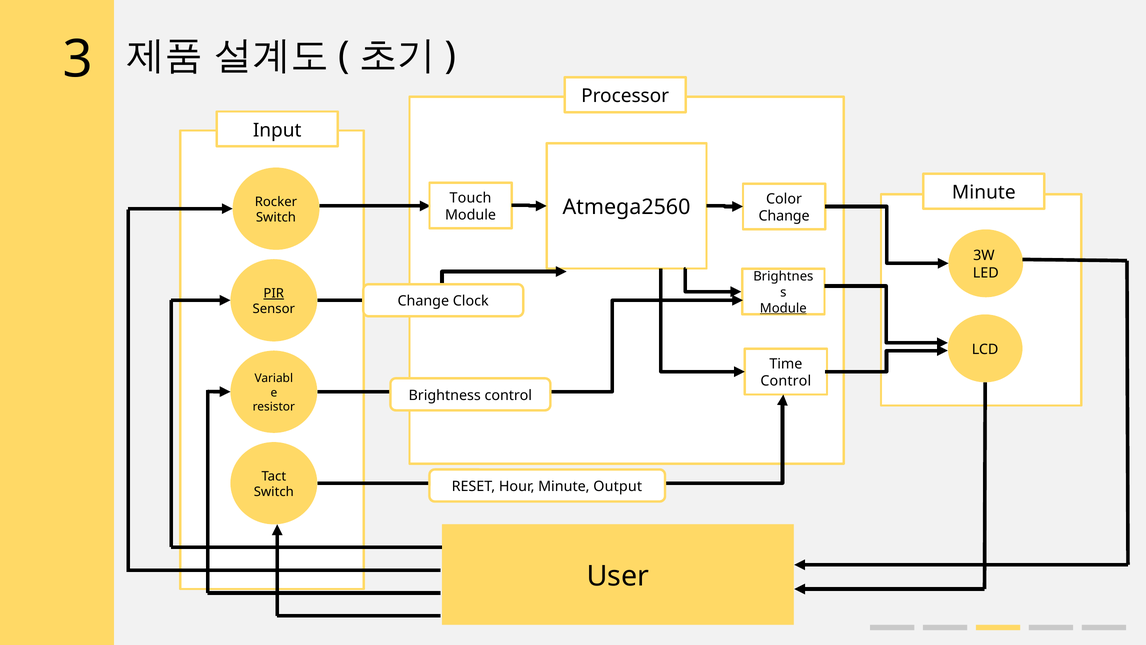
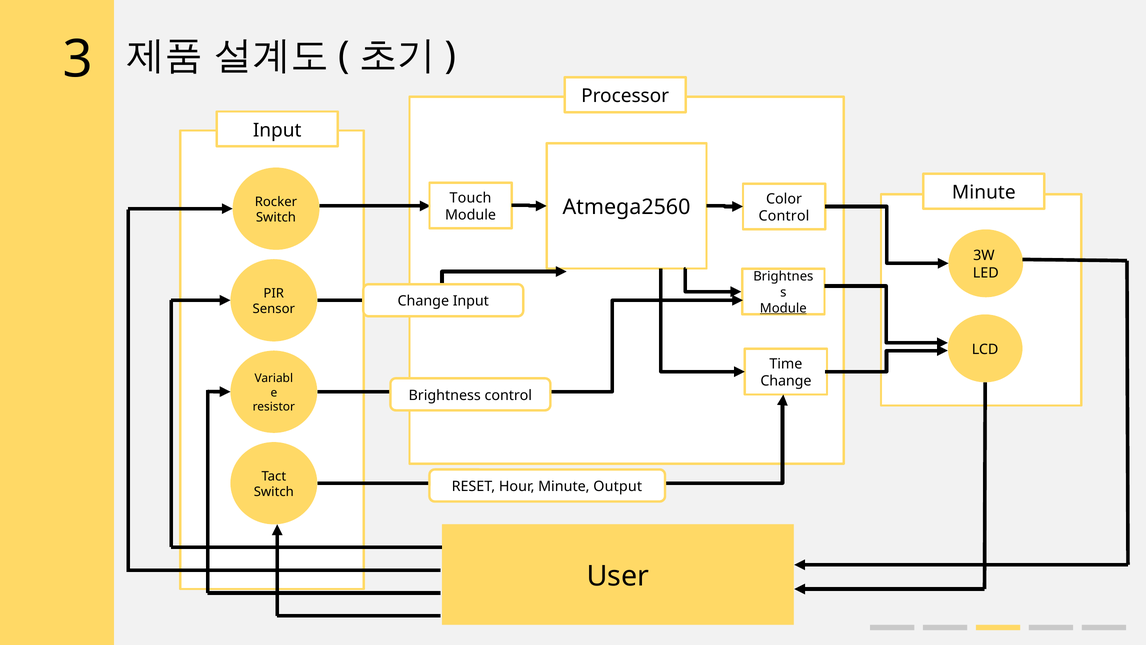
Change: Change -> Control (784, 216)
PIR underline: present -> none (274, 293)
Change Clock: Clock -> Input (471, 301)
Control: Control -> Change (786, 381)
